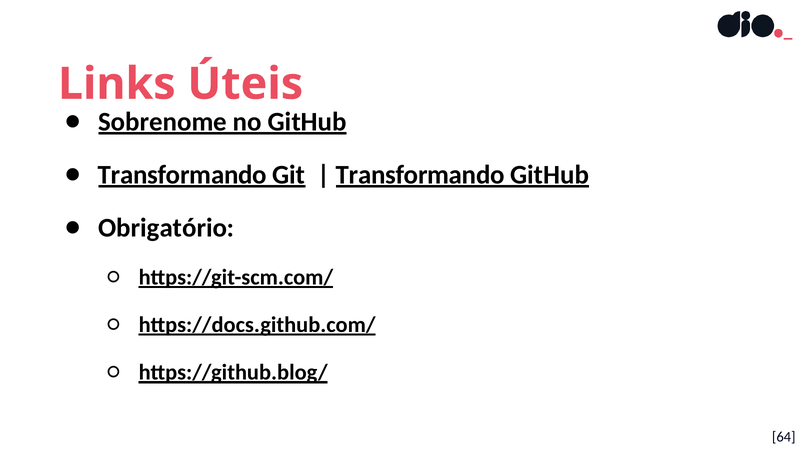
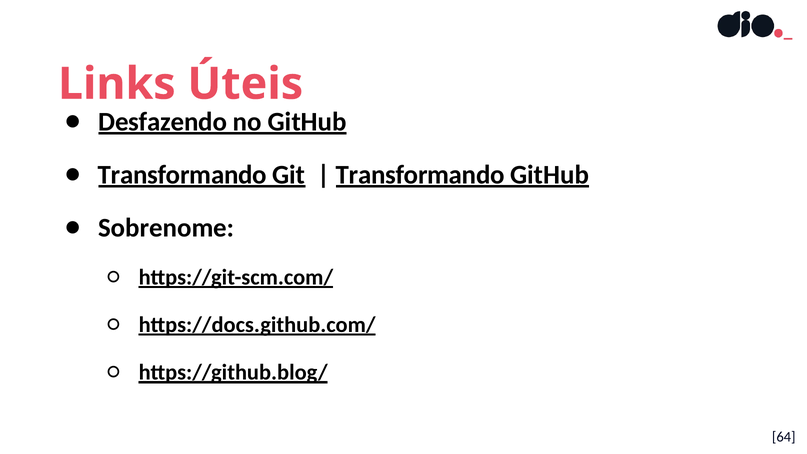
Sobrenome: Sobrenome -> Desfazendo (163, 122)
Obrigatório: Obrigatório -> Sobrenome (166, 228)
